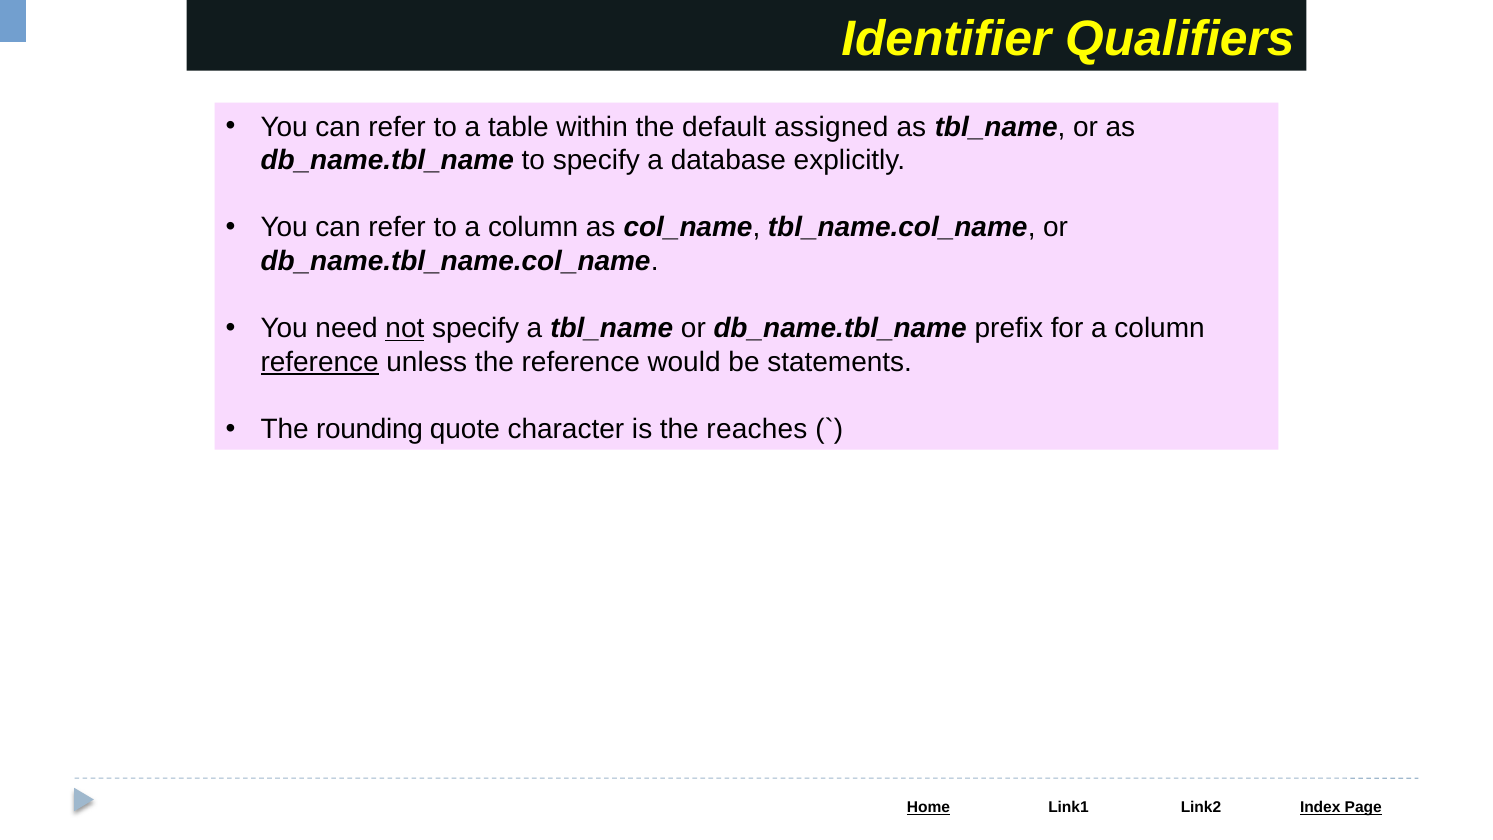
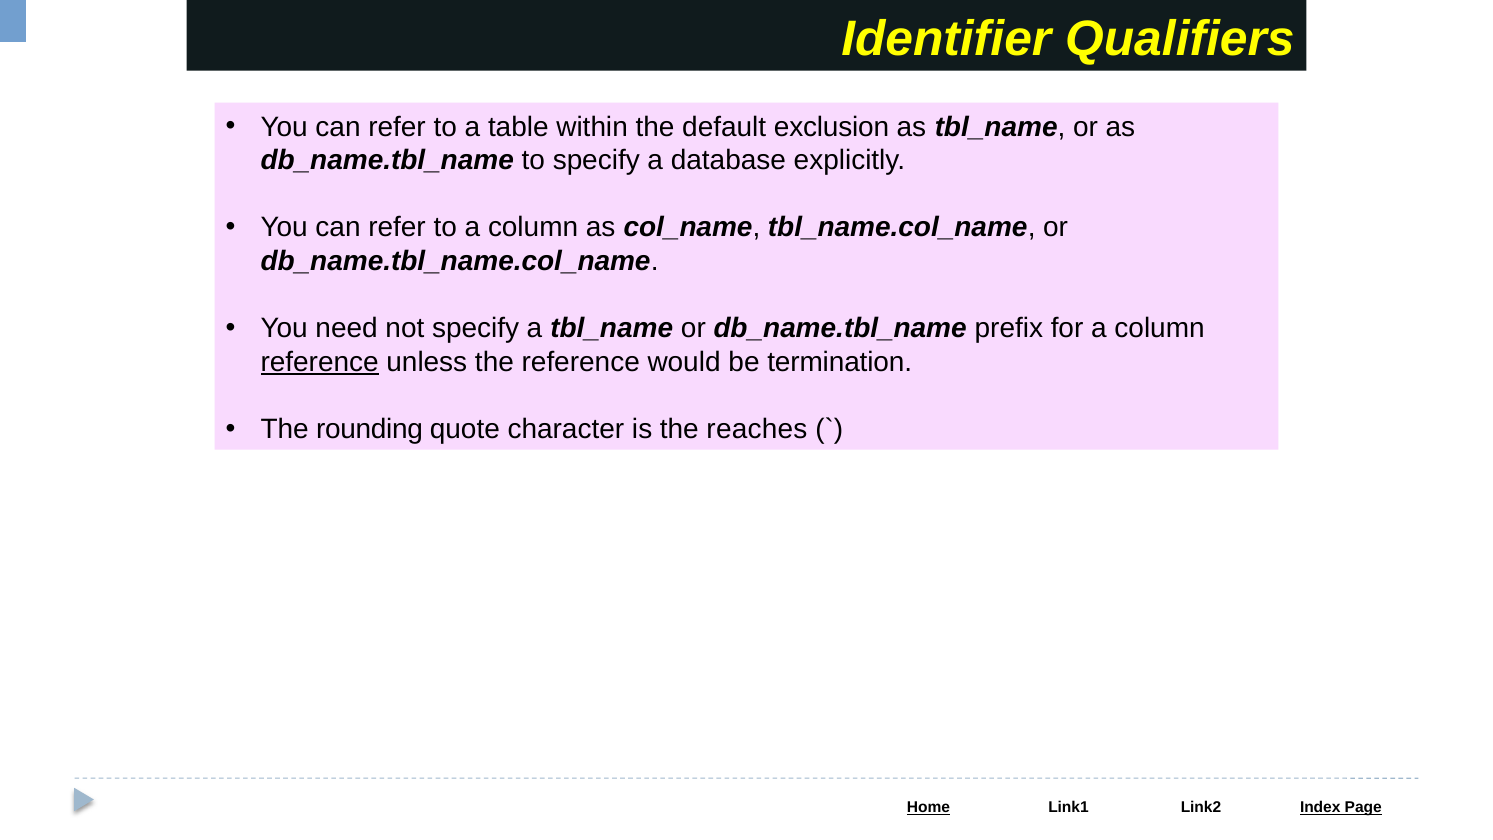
assigned: assigned -> exclusion (832, 127)
not underline: present -> none (405, 328)
statements: statements -> termination (840, 362)
